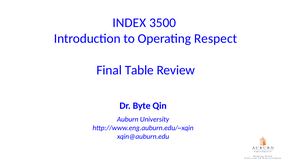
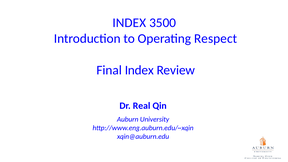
Final Table: Table -> Index (139, 70)
Byte: Byte -> Real (142, 106)
